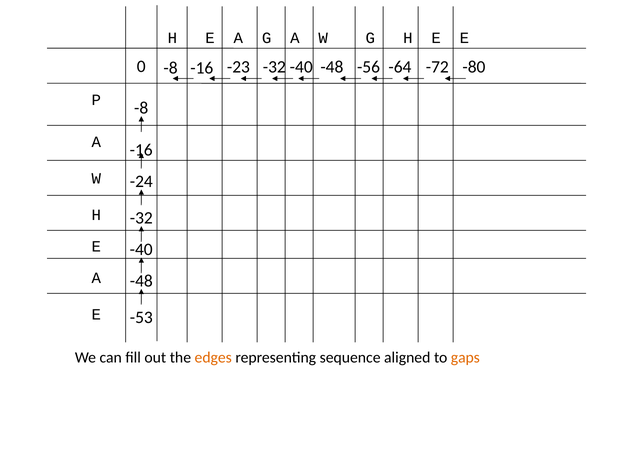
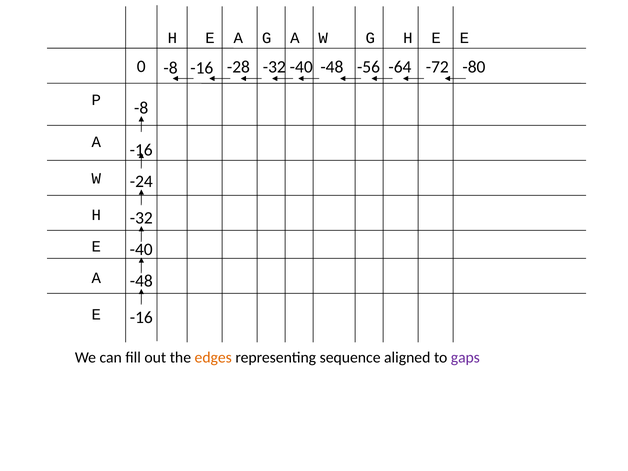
-23: -23 -> -28 (238, 67)
-53: -53 -> -16 (141, 318)
gaps colour: orange -> purple (465, 358)
